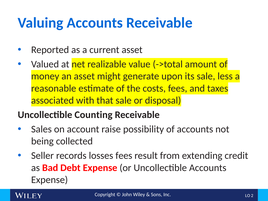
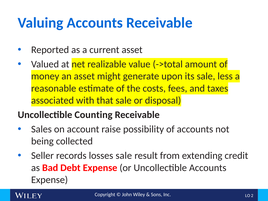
losses fees: fees -> sale (124, 156)
